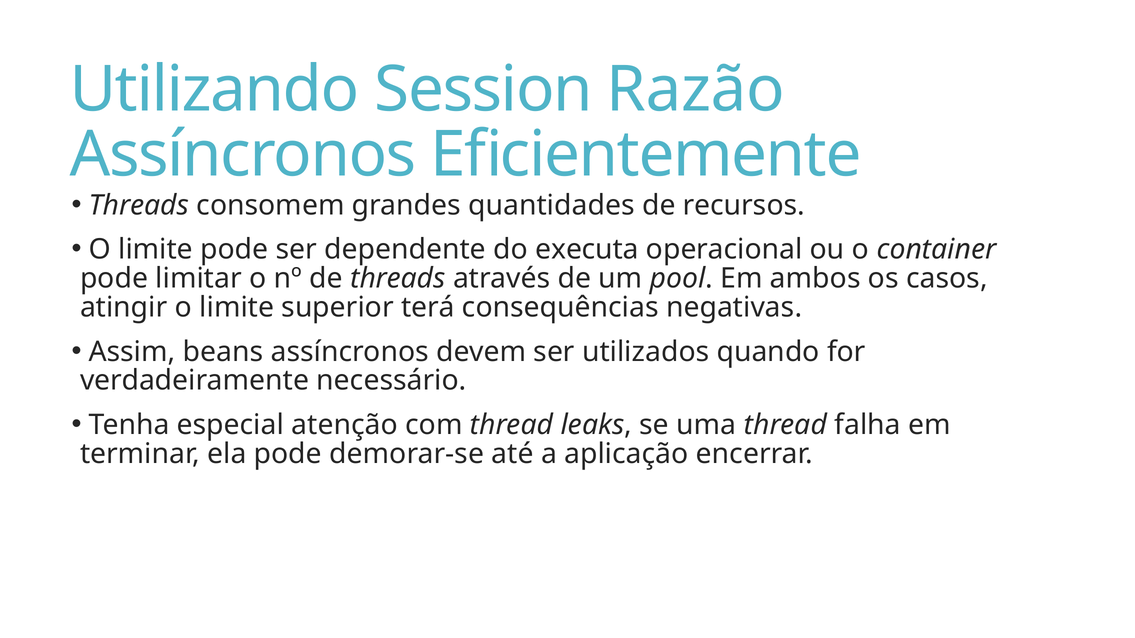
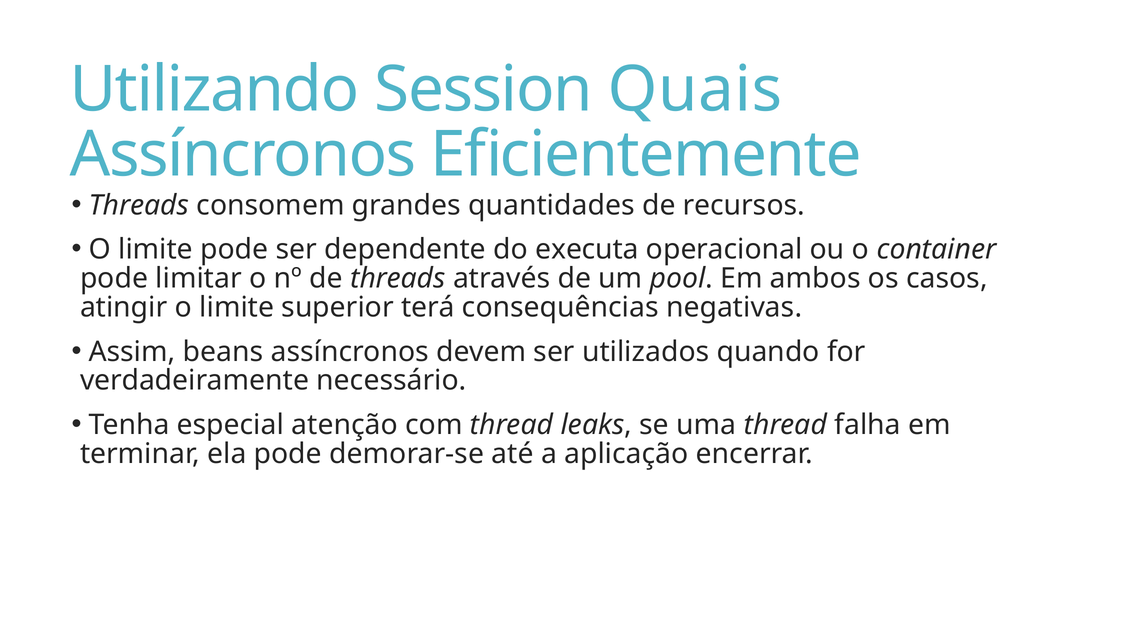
Razão: Razão -> Quais (695, 90)
